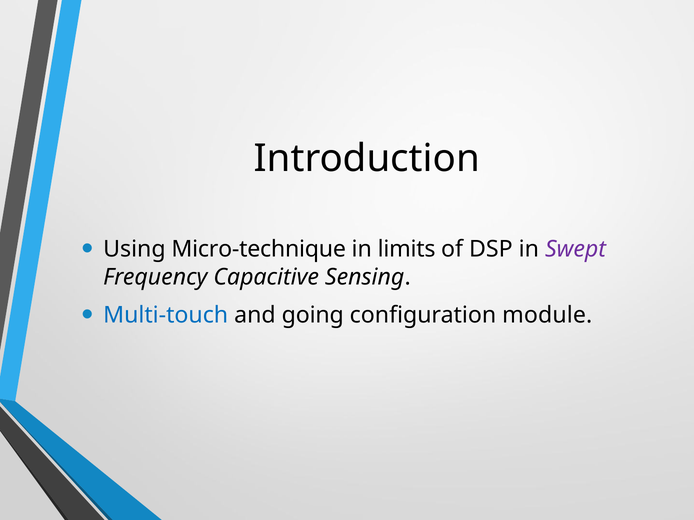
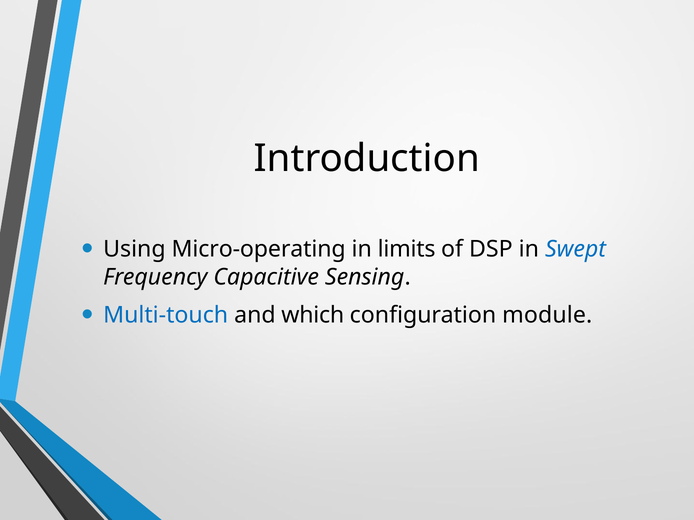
Micro-technique: Micro-technique -> Micro-operating (259, 249)
Swept colour: purple -> blue (576, 249)
going: going -> which (313, 315)
